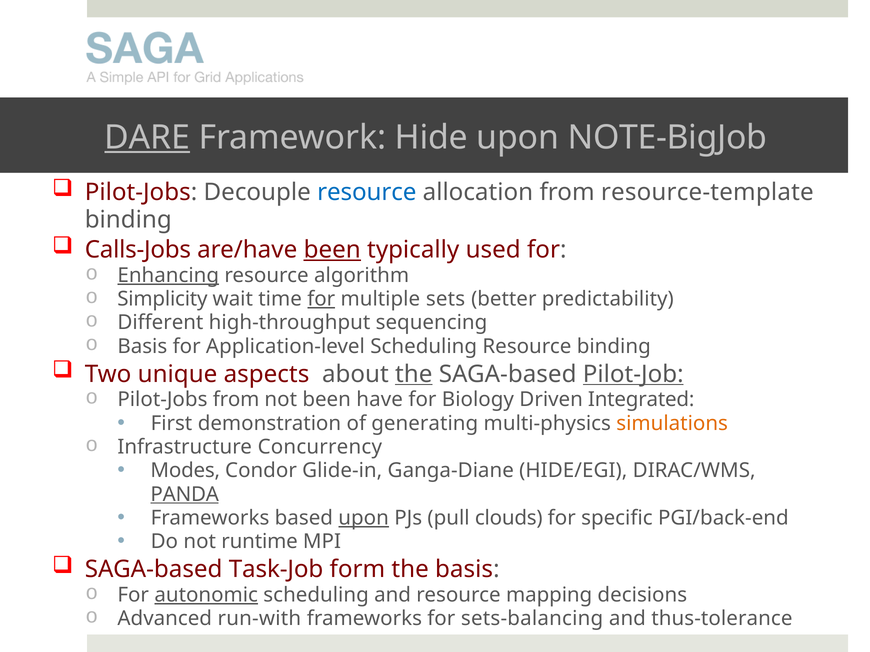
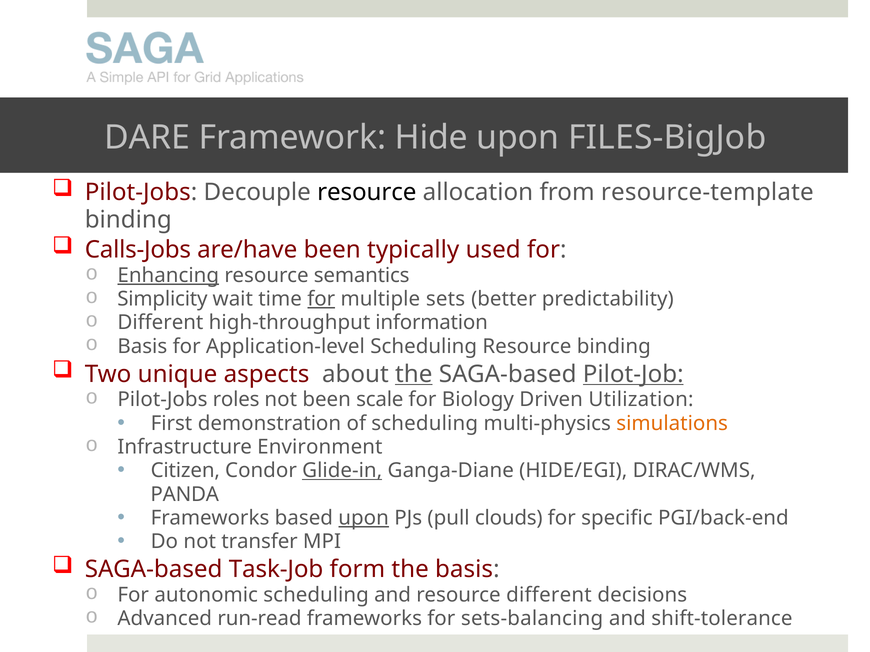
DARE underline: present -> none (147, 138)
NOTE-BigJob: NOTE-BigJob -> FILES-BigJob (667, 138)
resource colour: blue -> black (367, 192)
been underline: present -> none (332, 250)
algorithm: algorithm -> semantics (362, 276)
sequencing: sequencing -> information (432, 323)
Pilot-Jobs from: from -> roles (236, 400)
have: have -> scale (380, 400)
Integrated: Integrated -> Utilization (641, 400)
of generating: generating -> scheduling (425, 424)
Concurrency: Concurrency -> Environment (320, 447)
Modes: Modes -> Citizen (185, 471)
Glide-in underline: none -> present (342, 471)
PANDA underline: present -> none (185, 495)
runtime: runtime -> transfer (260, 542)
autonomic underline: present -> none (206, 595)
resource mapping: mapping -> different (549, 595)
run-with: run-with -> run-read (259, 619)
thus-tolerance: thus-tolerance -> shift-tolerance (722, 619)
